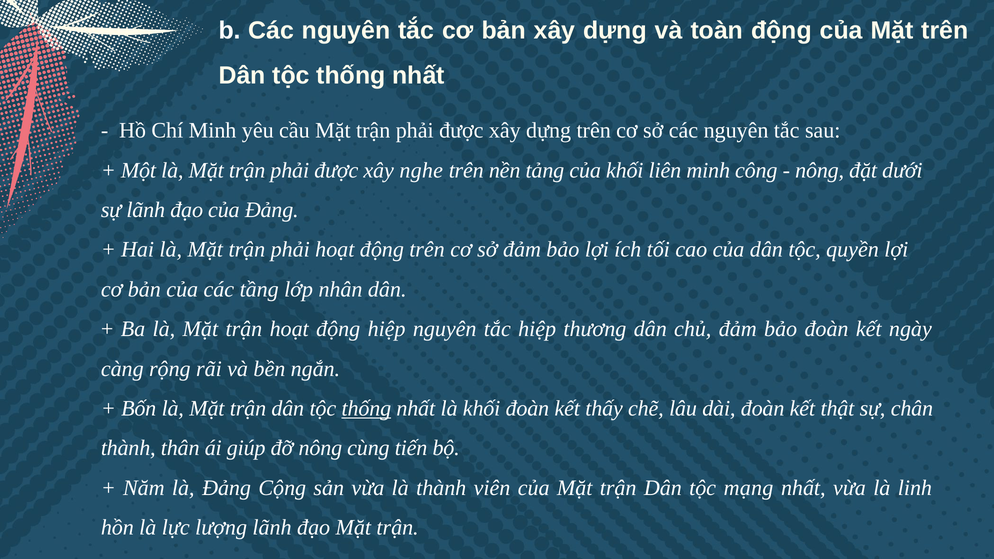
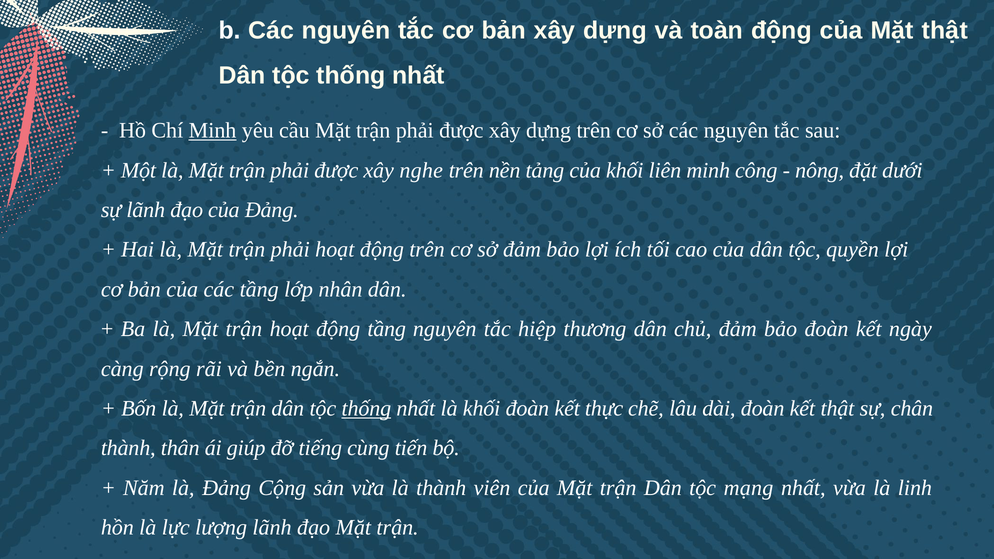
Mặt trên: trên -> thật (945, 31)
Minh underline: none -> present (213, 131)
động hiệp: hiệp -> tầng (387, 329)
thấy: thấy -> thực (604, 409)
đỡ nông: nông -> tiếng (320, 448)
